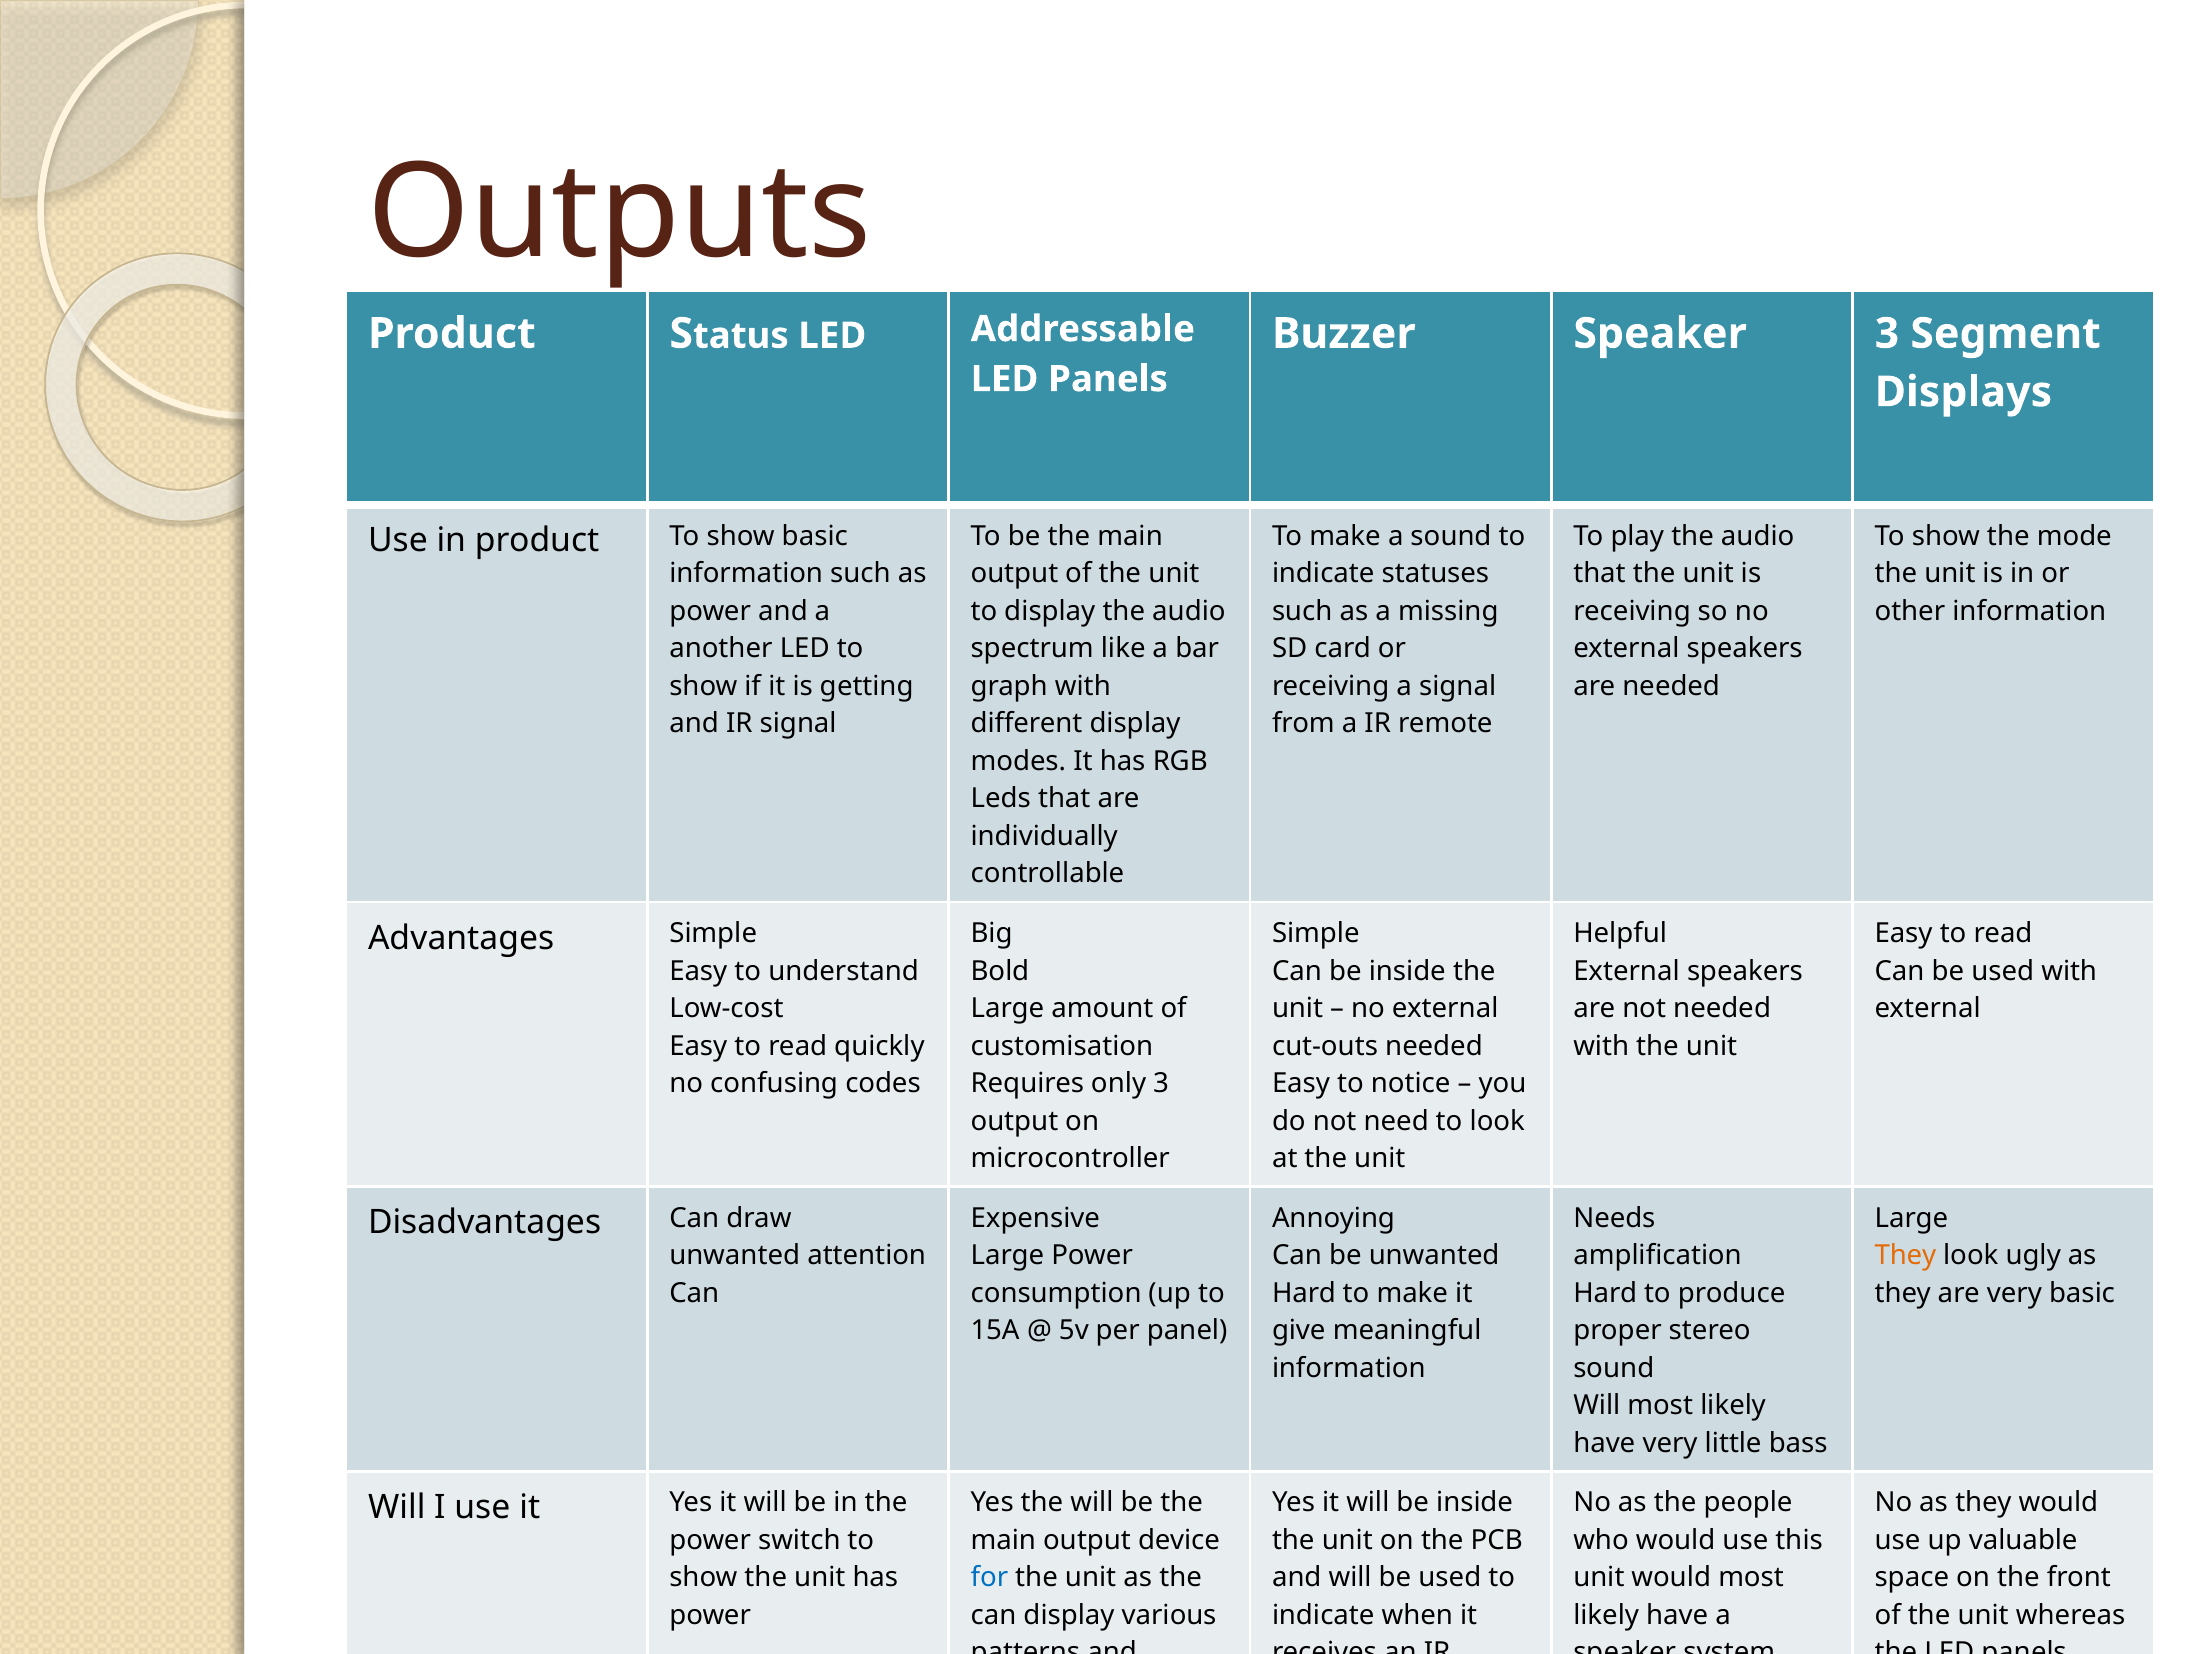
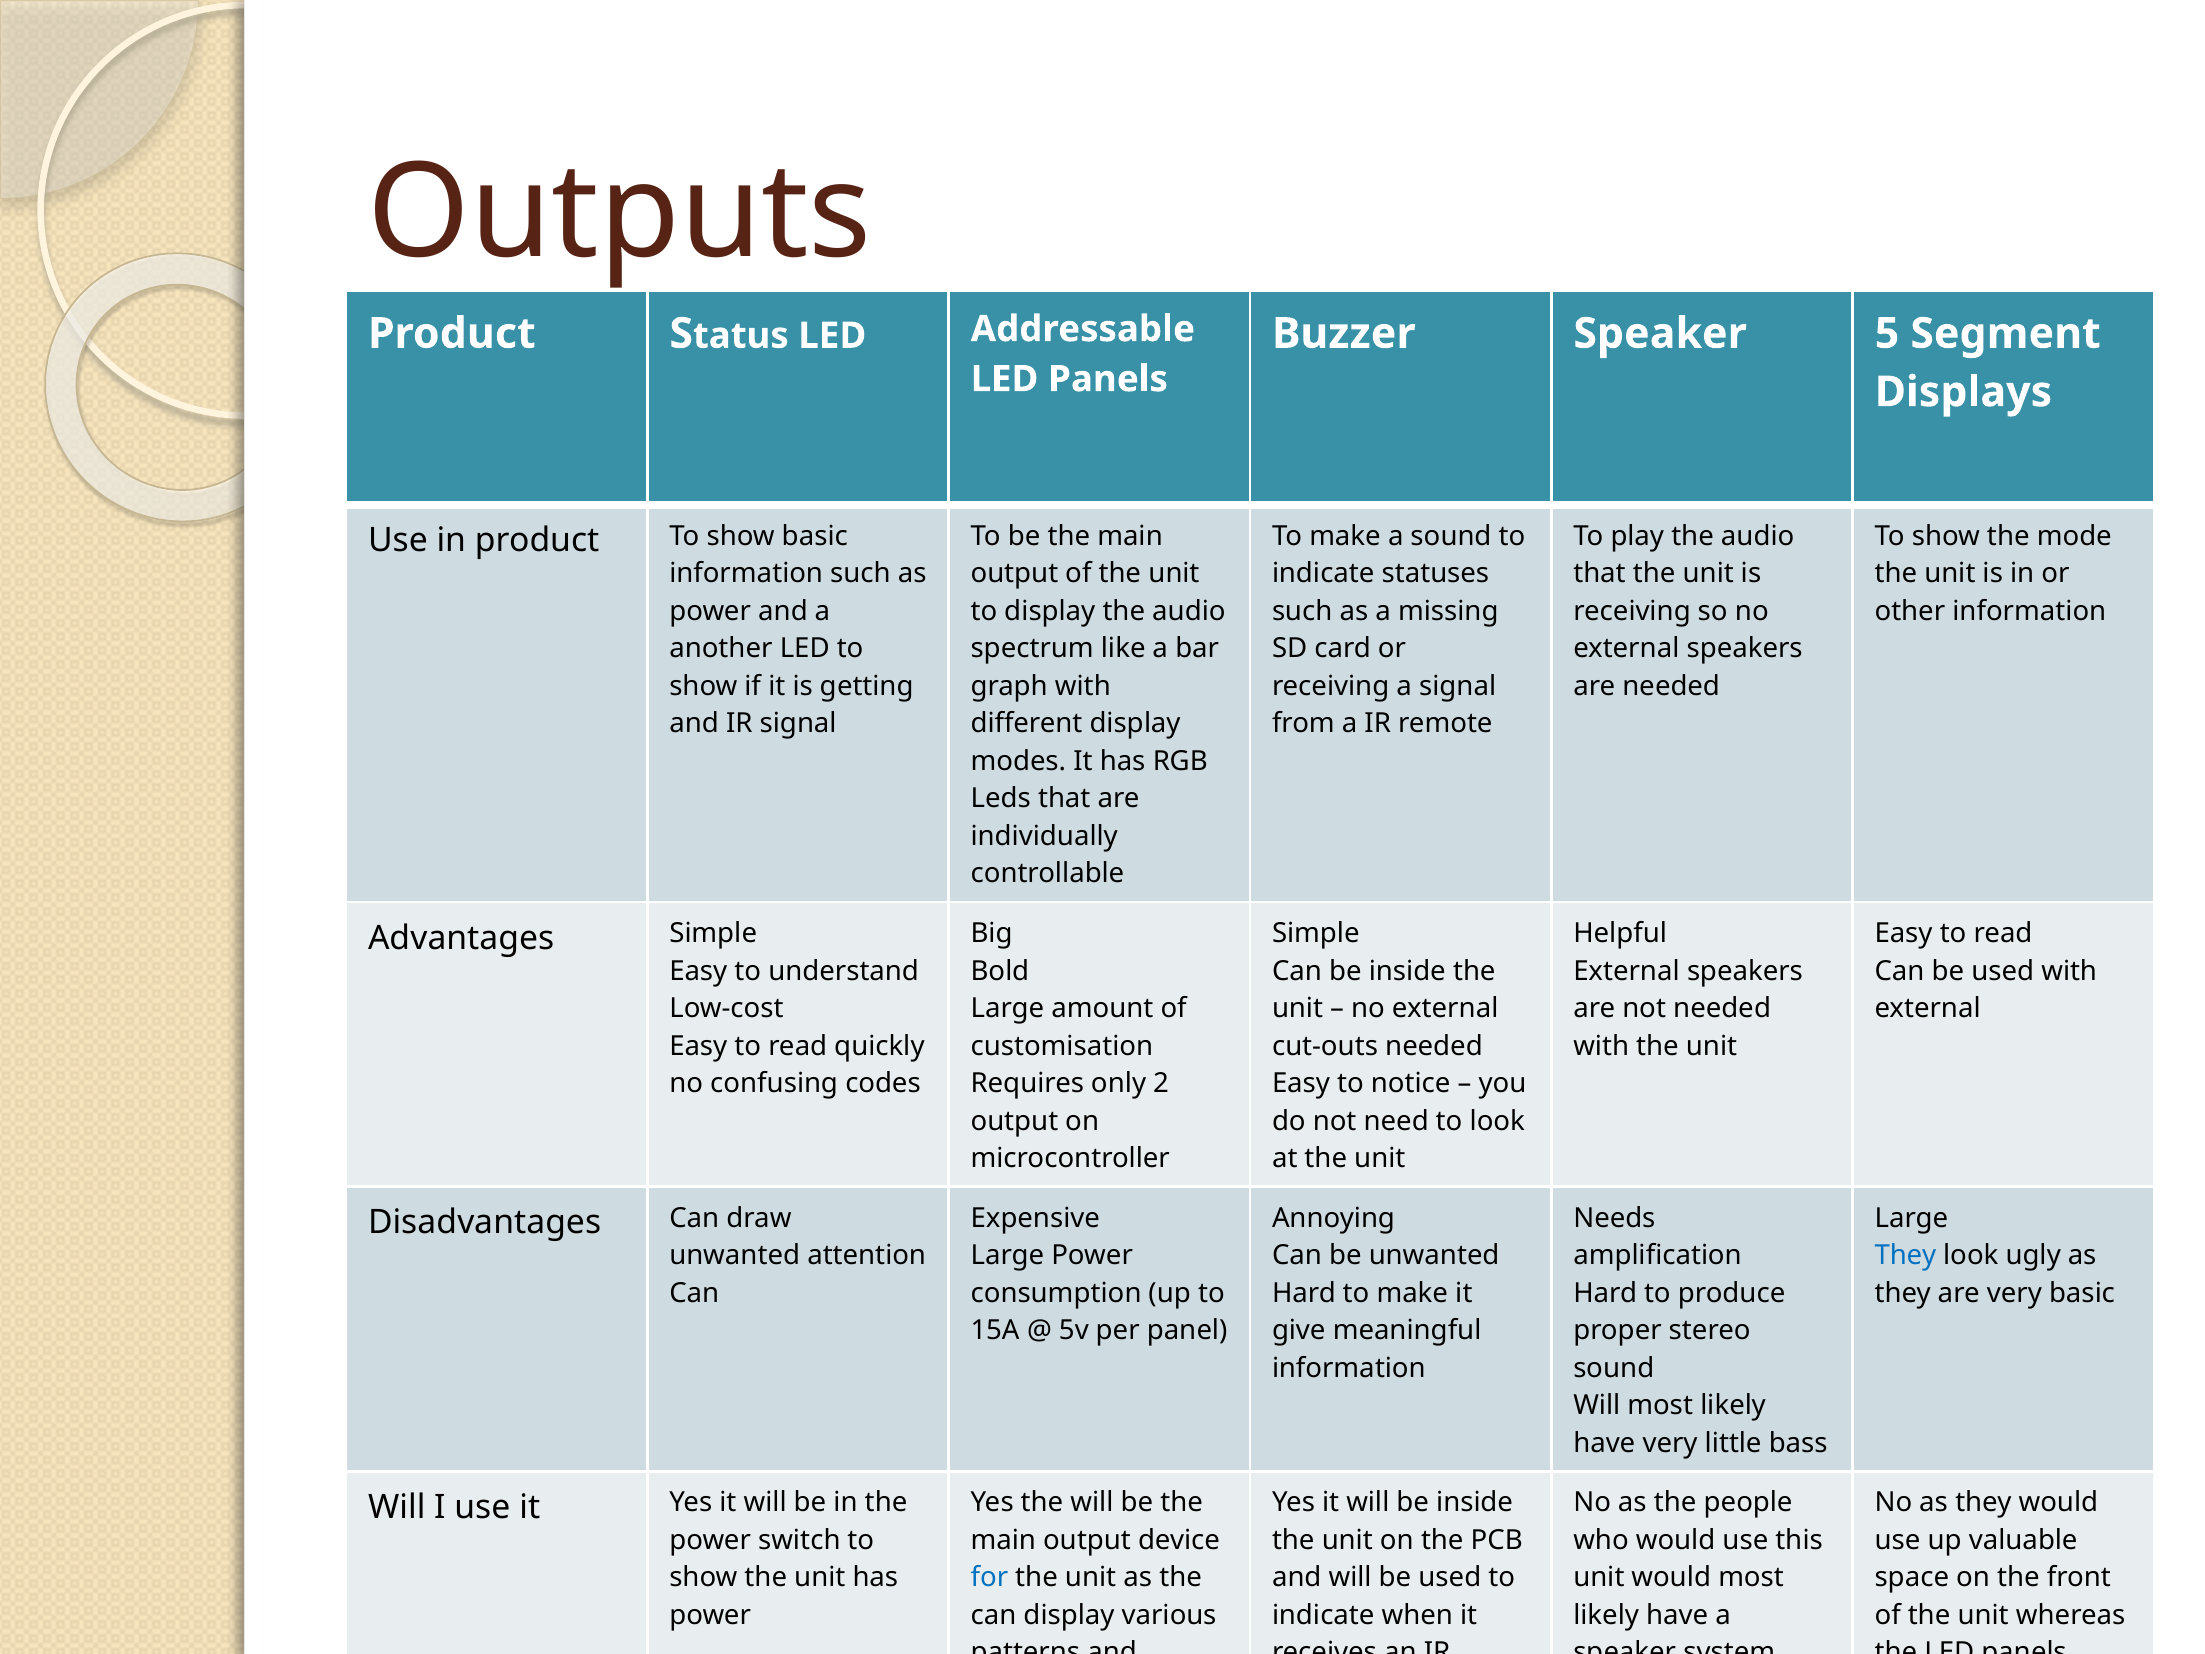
Speaker 3: 3 -> 5 (1887, 334)
only 3: 3 -> 2 (1161, 1083)
They colour: orange -> blue (1905, 1255)
